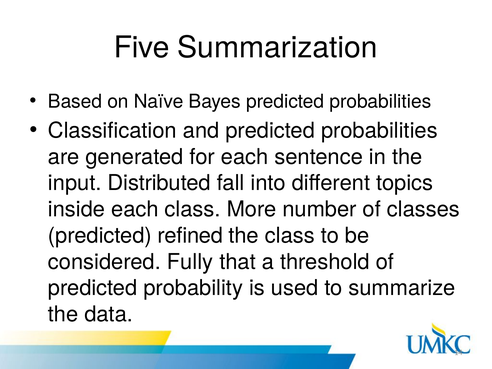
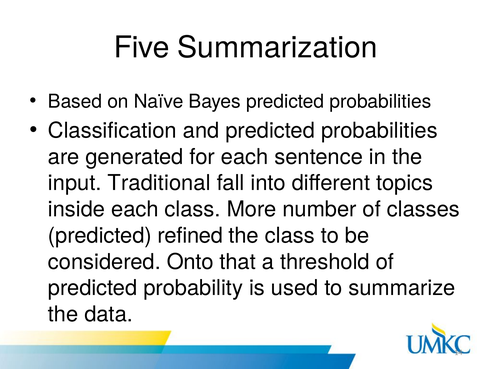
Distributed: Distributed -> Traditional (159, 183)
Fully: Fully -> Onto (190, 262)
